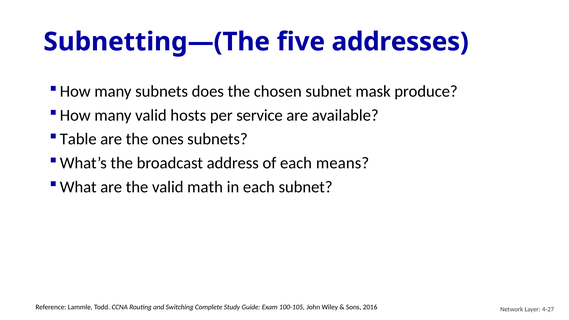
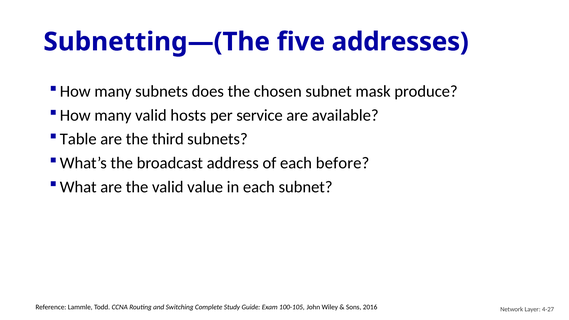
ones: ones -> third (168, 139)
means: means -> before (343, 163)
math: math -> value (205, 187)
